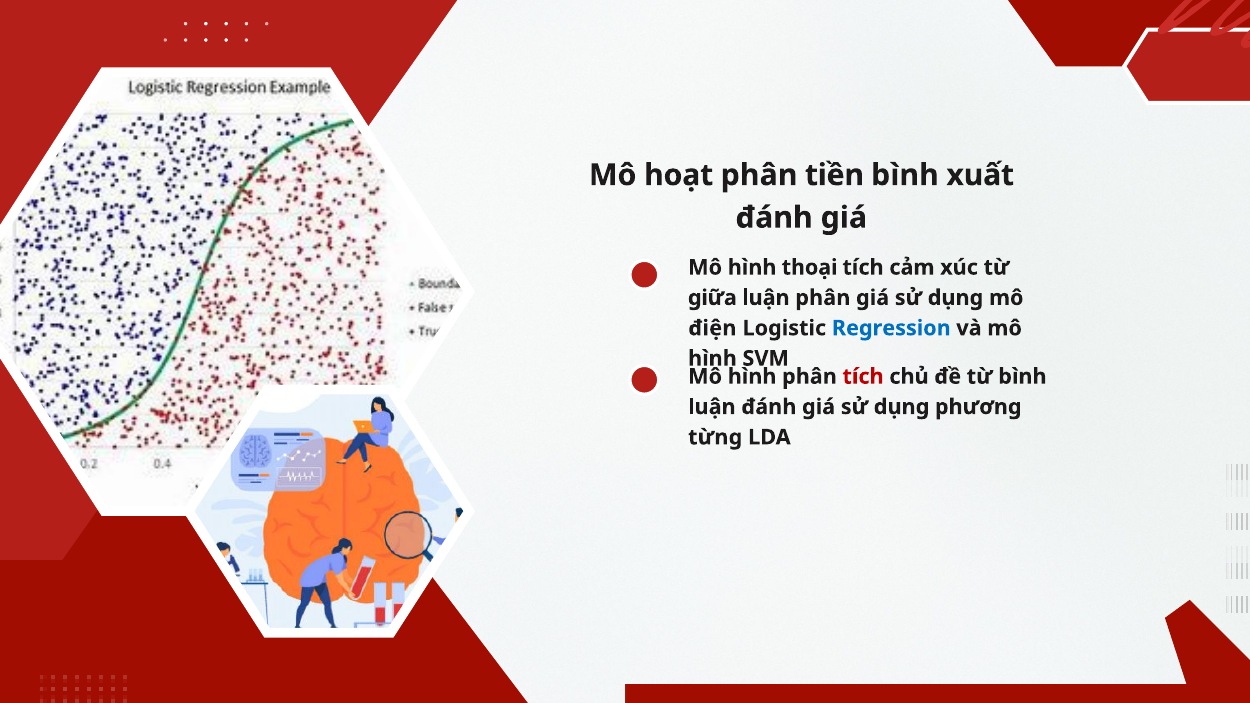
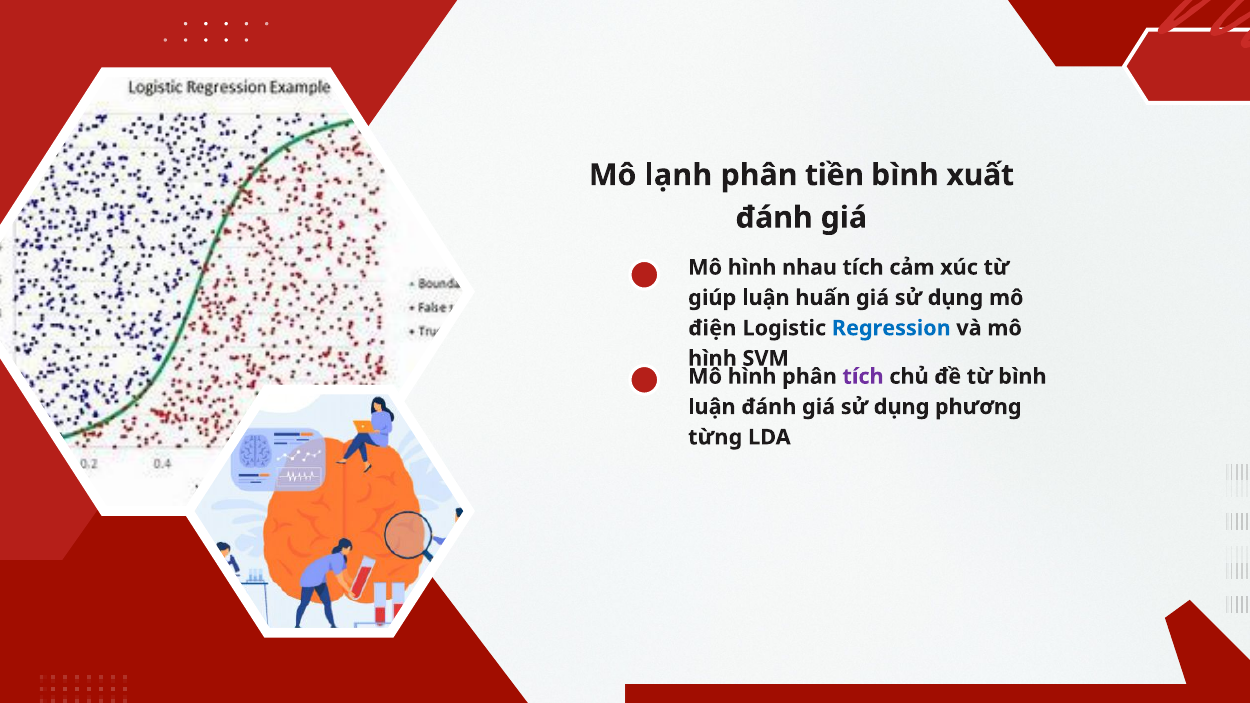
hoạt: hoạt -> lạnh (678, 175)
thoại: thoại -> nhau (810, 267)
giữa: giữa -> giúp (712, 298)
luận phân: phân -> huấn (823, 298)
tích colour: red -> purple (863, 377)
